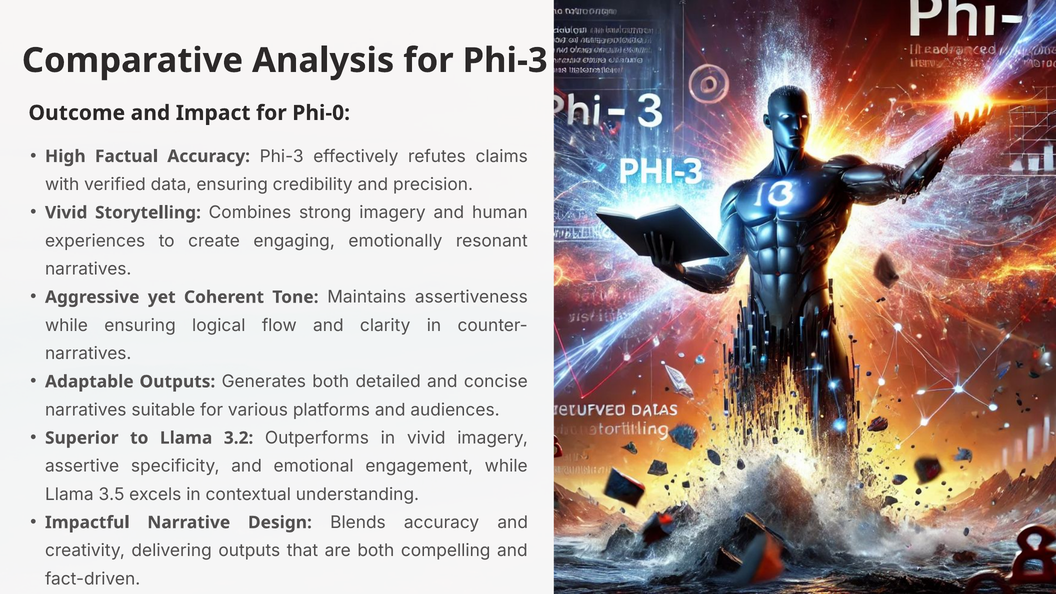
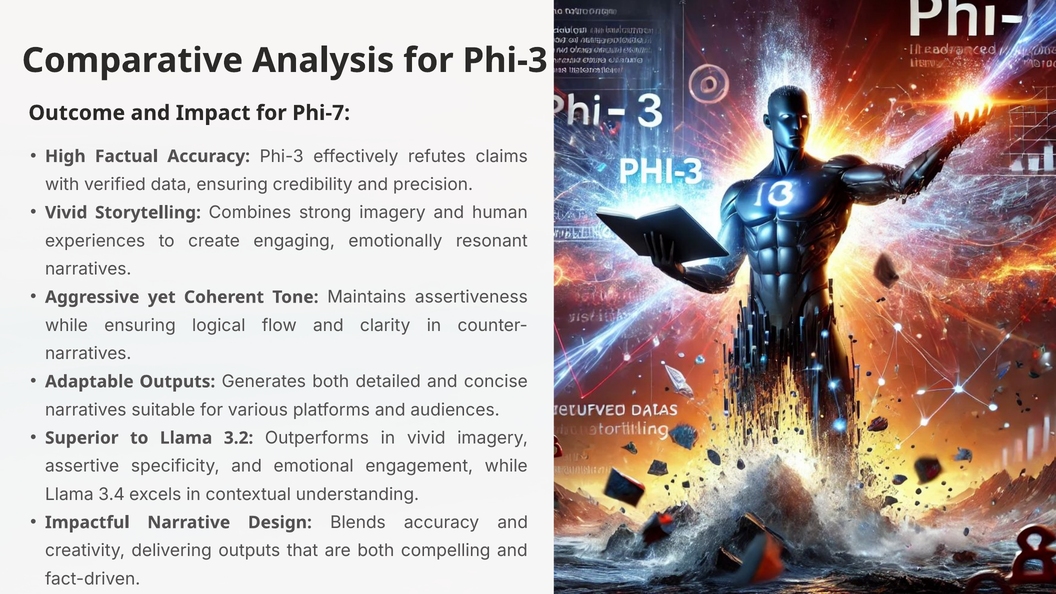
Phi-0: Phi-0 -> Phi-7 (321, 113)
3.5: 3.5 -> 3.4 (112, 494)
